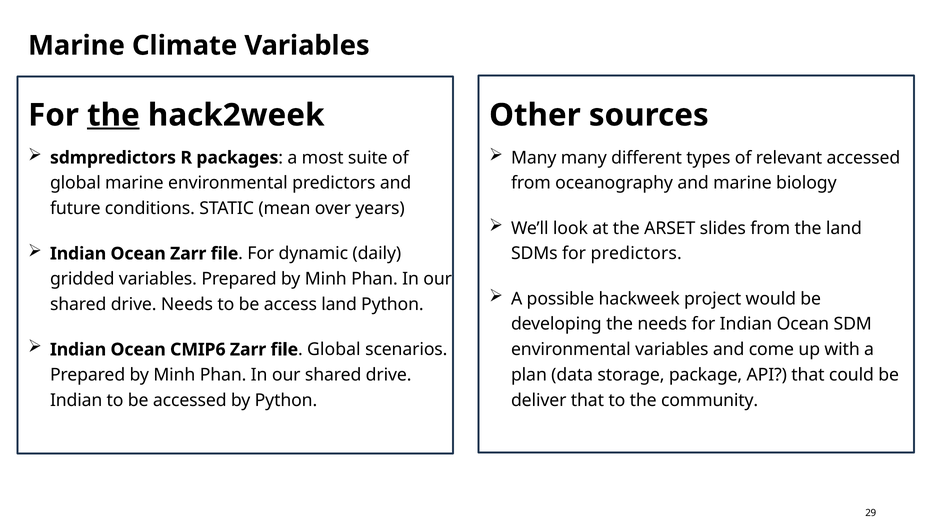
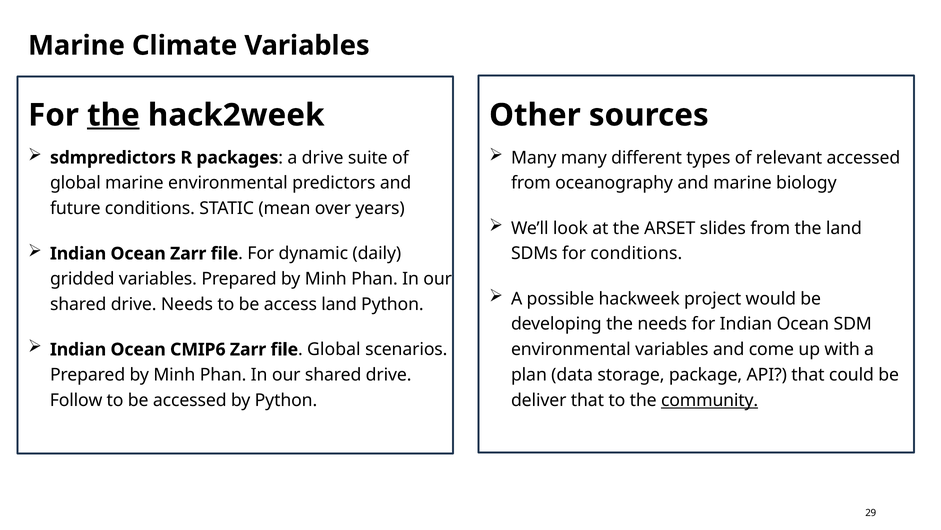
a most: most -> drive (323, 157)
for predictors: predictors -> conditions (636, 253)
Indian: Indian -> Follow (76, 400)
community underline: none -> present (710, 400)
